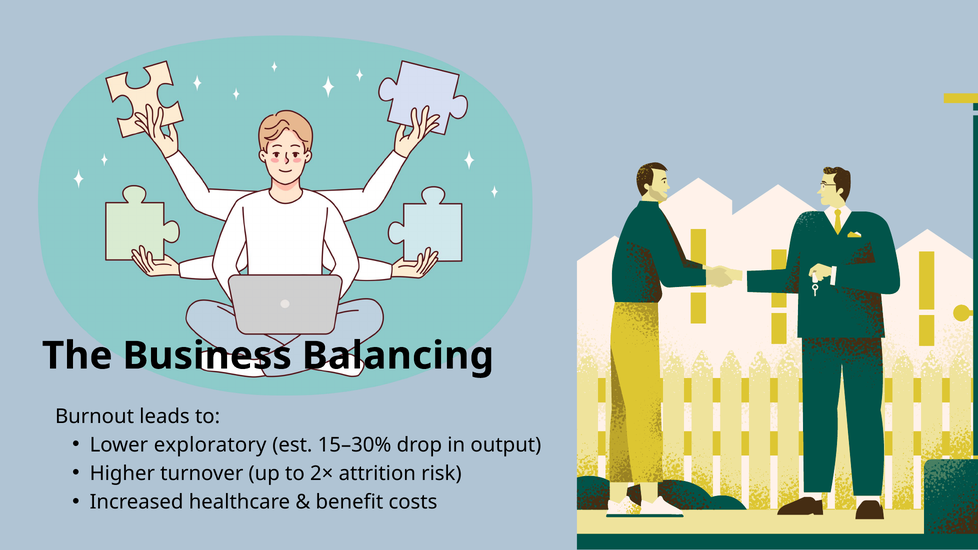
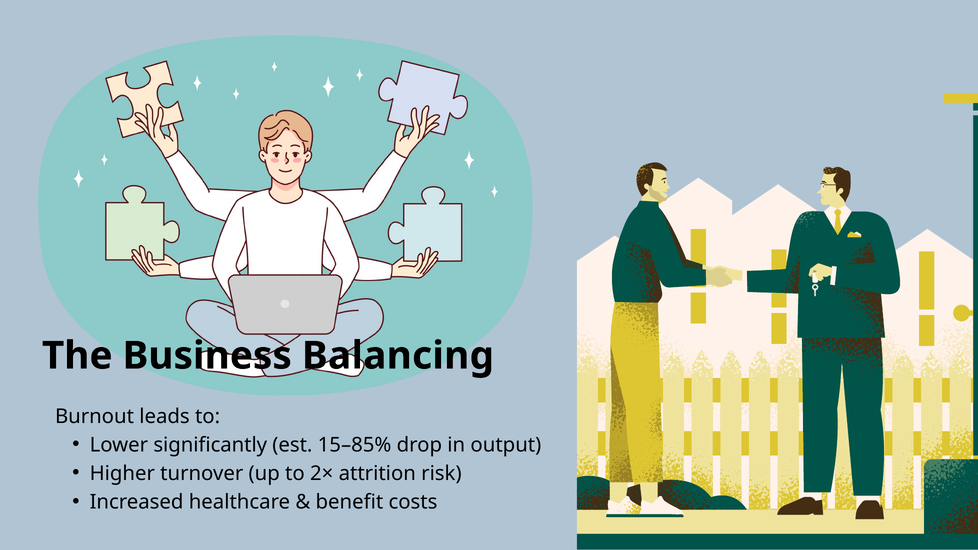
exploratory: exploratory -> significantly (210, 445)
15–30%: 15–30% -> 15–85% (355, 445)
